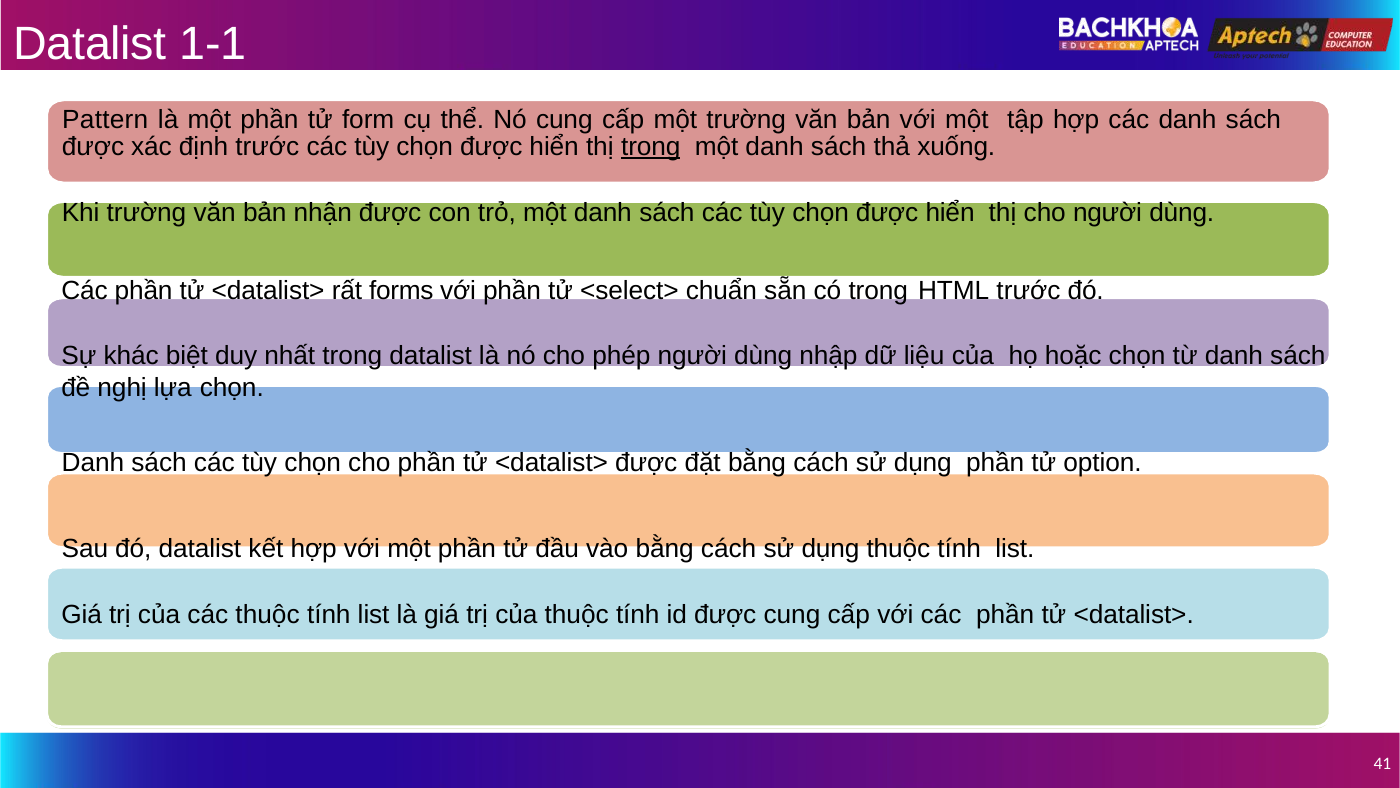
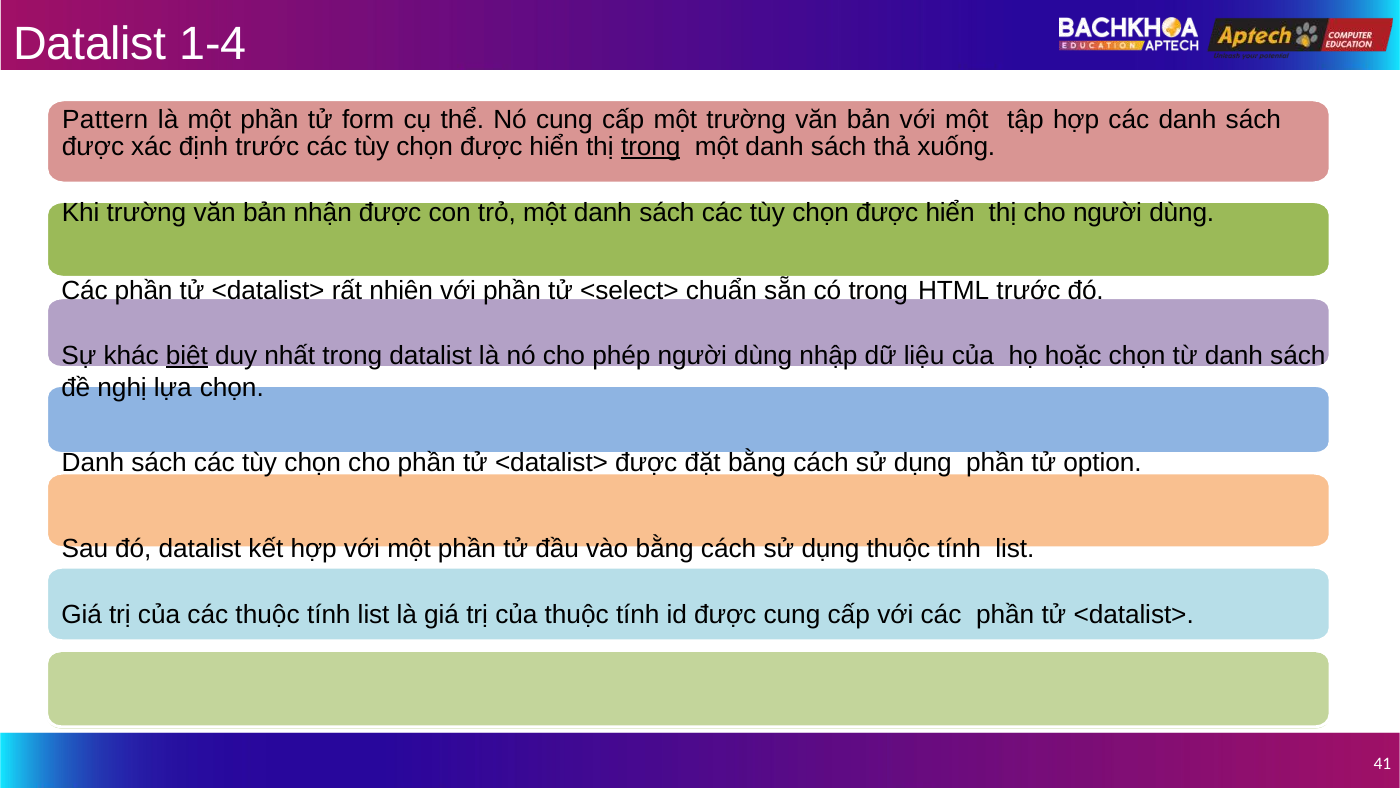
1-1: 1-1 -> 1-4 (213, 44)
forms: forms -> nhiên (401, 291)
biệt underline: none -> present (187, 355)
